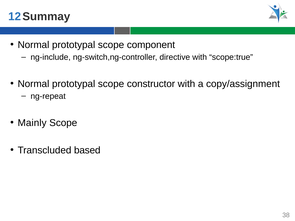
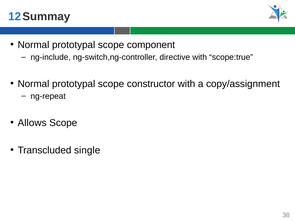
Mainly: Mainly -> Allows (32, 123)
based: based -> single (87, 150)
